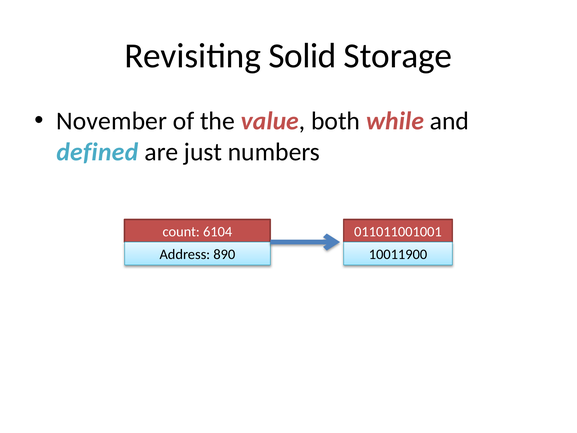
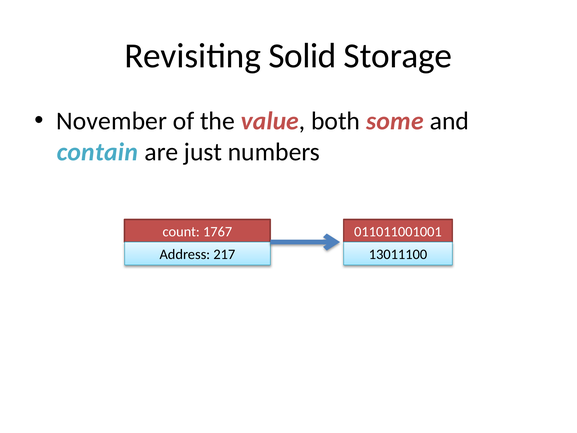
while: while -> some (395, 121)
defined: defined -> contain (97, 152)
6104: 6104 -> 1767 (218, 232)
890: 890 -> 217 (224, 254)
10011900: 10011900 -> 13011100 (398, 254)
